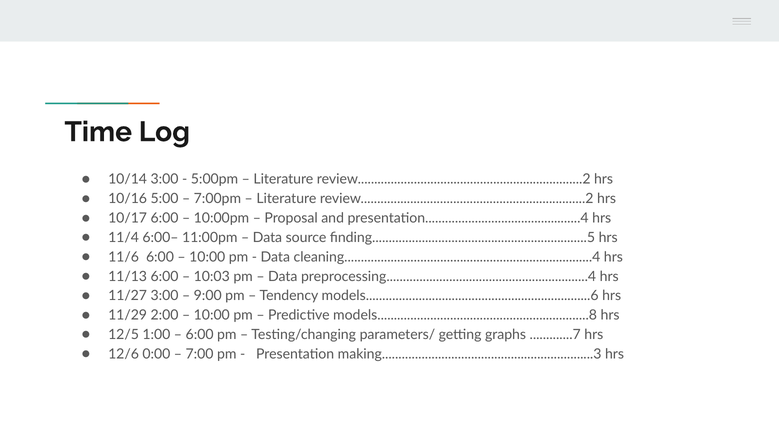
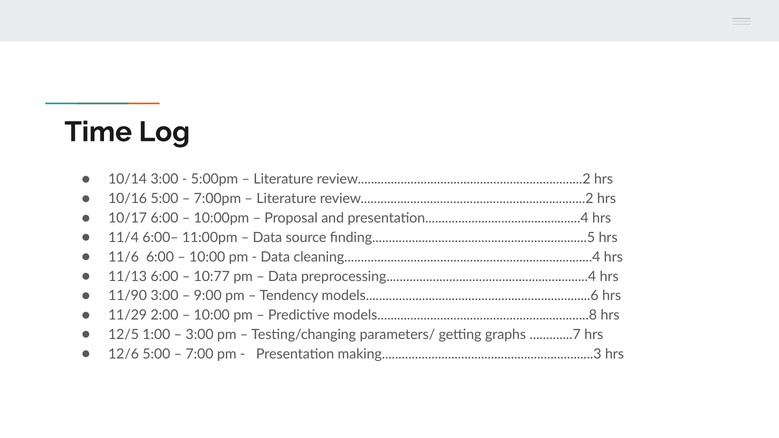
10:03: 10:03 -> 10:77 (212, 277)
11/27: 11/27 -> 11/90 (128, 296)
6:00: 6:00 -> 3:00 (200, 335)
12/6 0:00: 0:00 -> 5:00 (156, 354)
